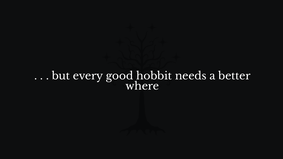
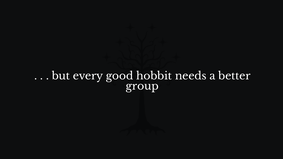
where: where -> group (142, 86)
